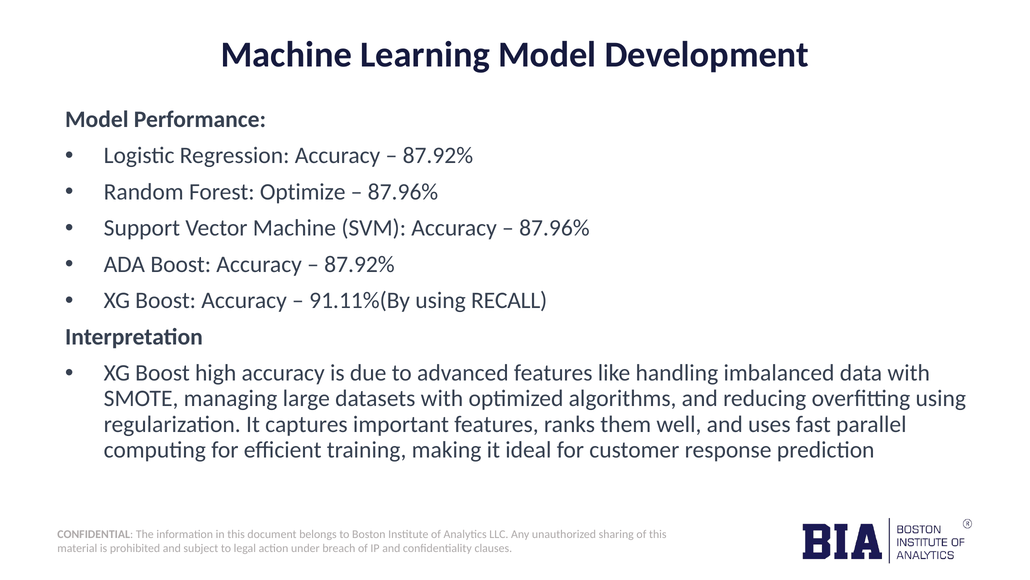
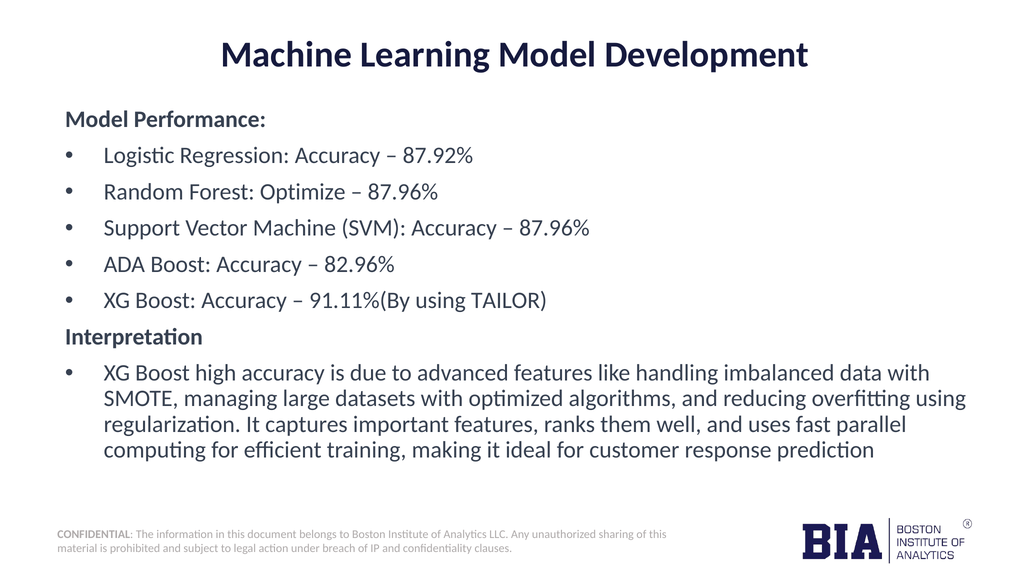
87.92%: 87.92% -> 82.96% (359, 264)
RECALL: RECALL -> TAILOR (509, 300)
